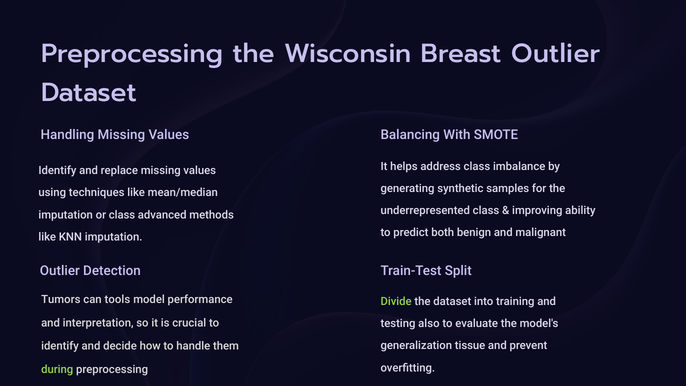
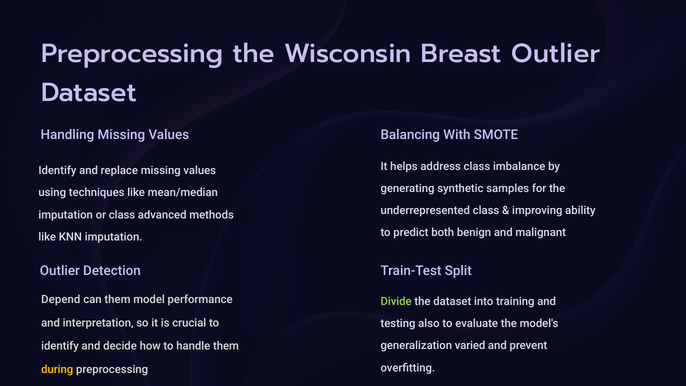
Tumors: Tumors -> Depend (61, 299)
can tools: tools -> them (117, 299)
tissue: tissue -> varied (470, 346)
during colour: light green -> yellow (57, 369)
